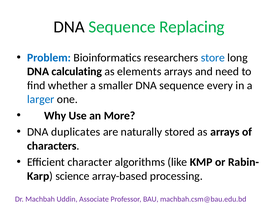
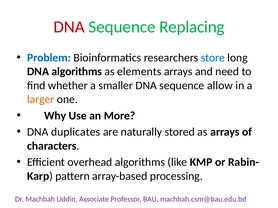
DNA colour: black -> red (69, 27)
DNA calculating: calculating -> algorithms (77, 72)
every: every -> allow (220, 86)
larger colour: blue -> orange (41, 99)
character: character -> overhead (90, 163)
science: science -> pattern (73, 176)
